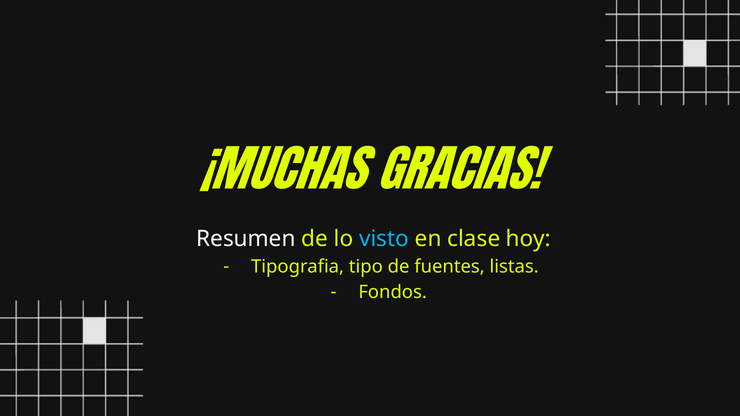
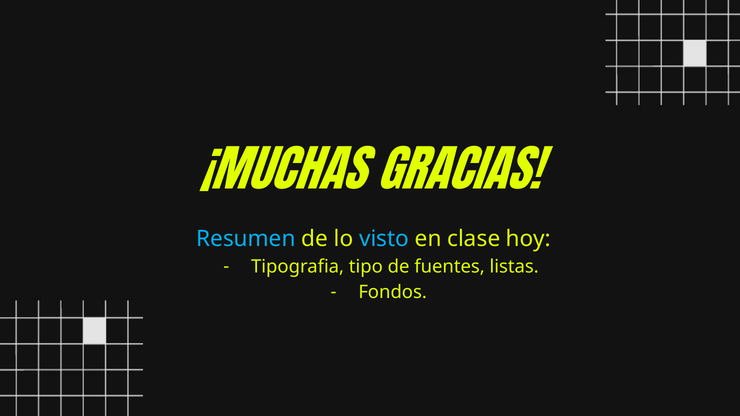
Resumen colour: white -> light blue (246, 239)
